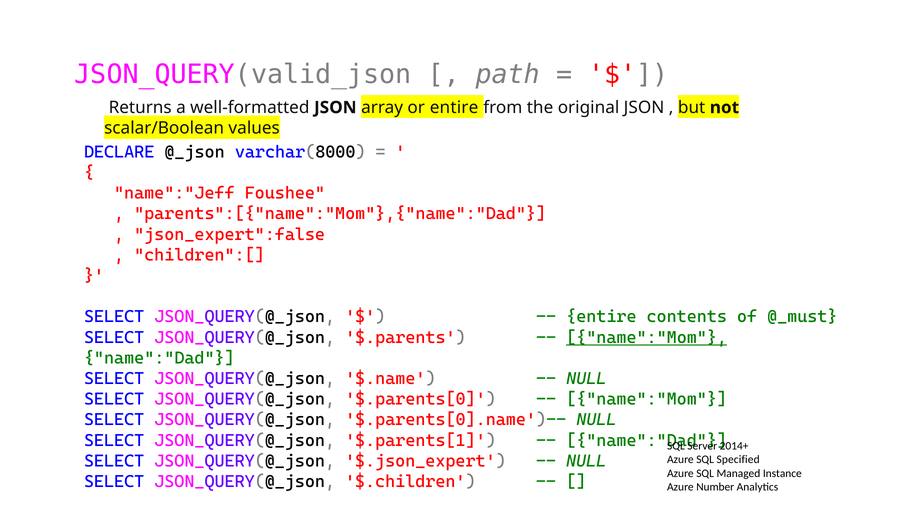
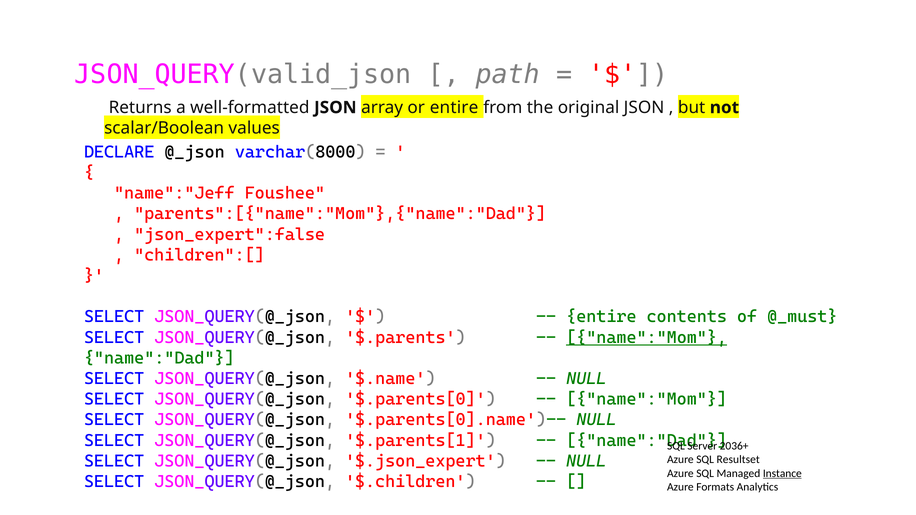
2014+: 2014+ -> 2036+ (734, 446)
Specified: Specified -> Resultset (738, 460)
Instance underline: none -> present (782, 474)
Number: Number -> Formats (715, 487)
